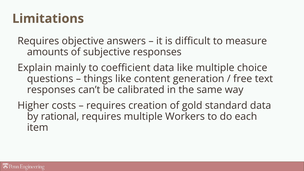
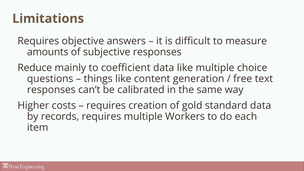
Explain: Explain -> Reduce (35, 68)
rational: rational -> records (60, 117)
